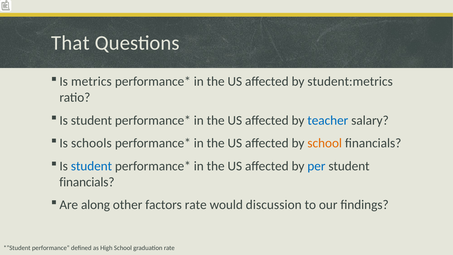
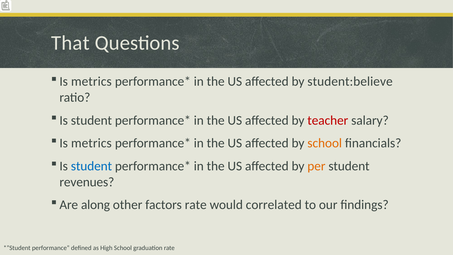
student:metrics: student:metrics -> student:believe (350, 82)
teacher colour: blue -> red (328, 120)
schools: schools -> metrics (91, 143)
per colour: blue -> orange (316, 166)
financials: financials -> revenues (87, 182)
discussion: discussion -> correlated (274, 205)
